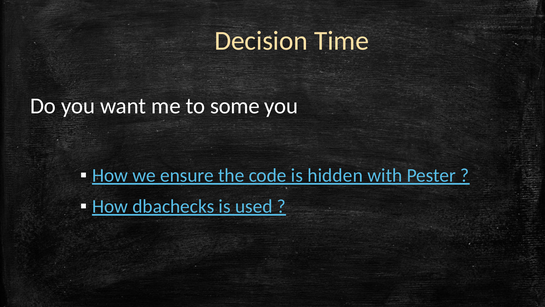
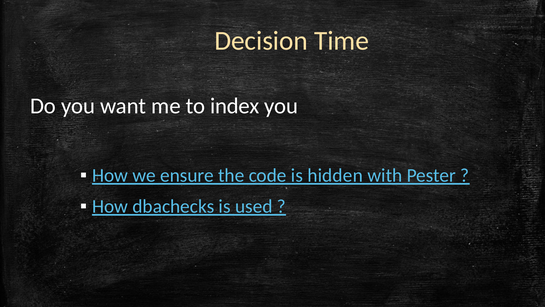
some: some -> index (235, 106)
